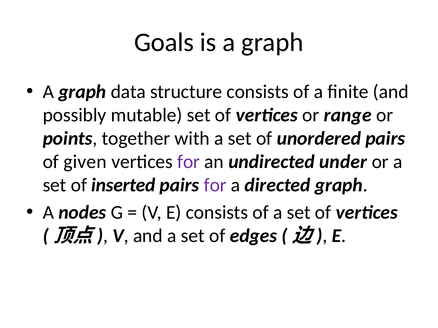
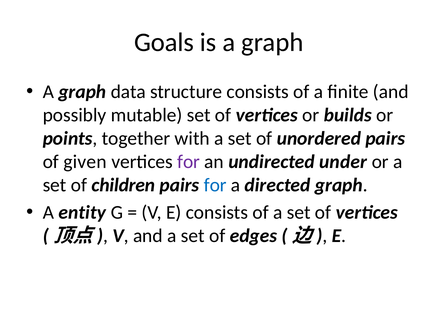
range: range -> builds (348, 115)
inserted: inserted -> children (123, 185)
for colour: purple -> blue (215, 185)
nodes: nodes -> entity (82, 213)
